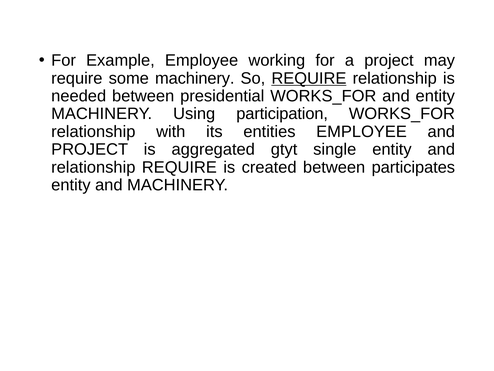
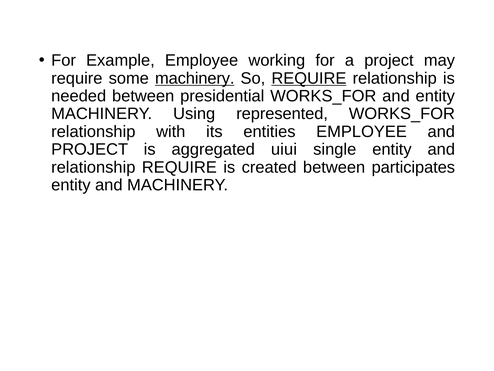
machinery underline: none -> present (195, 78)
participation: participation -> represented (282, 114)
gtyt: gtyt -> uiui (284, 149)
